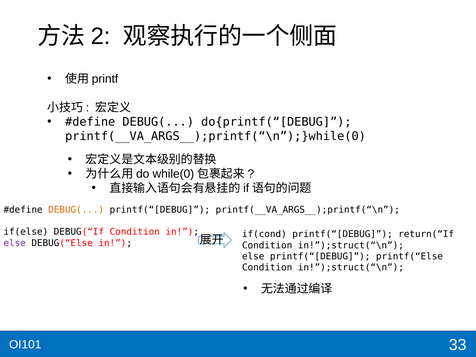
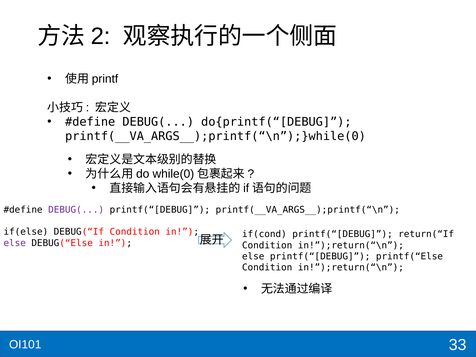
DEBUG( colour: orange -> purple (76, 210)
in!”);struct(“\n: in!”);struct(“\n -> in!”);return(“\n (351, 245)
in!”);struct(“\n: in!”);struct(“\n -> in!”);return(“\n (351, 268)
